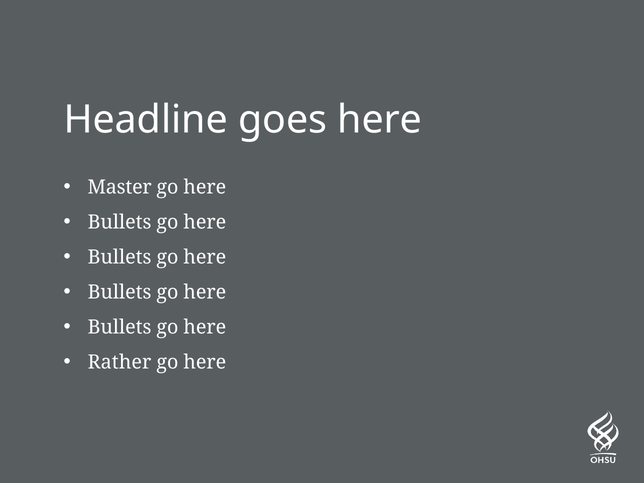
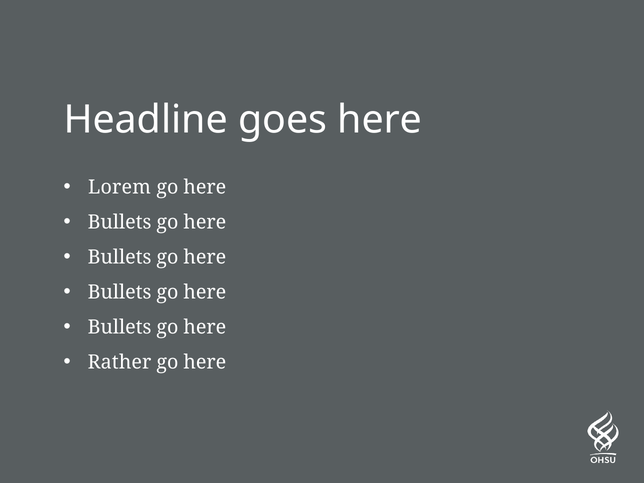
Master: Master -> Lorem (119, 187)
